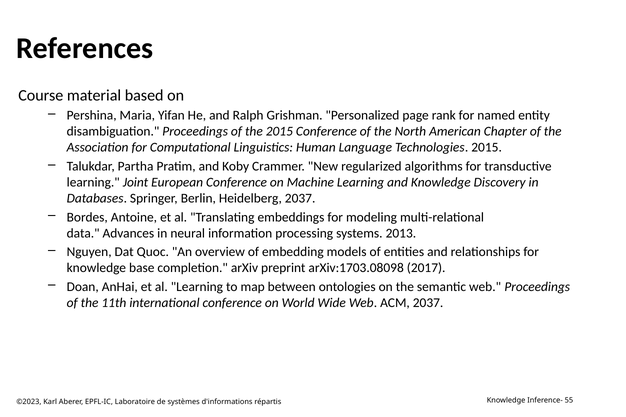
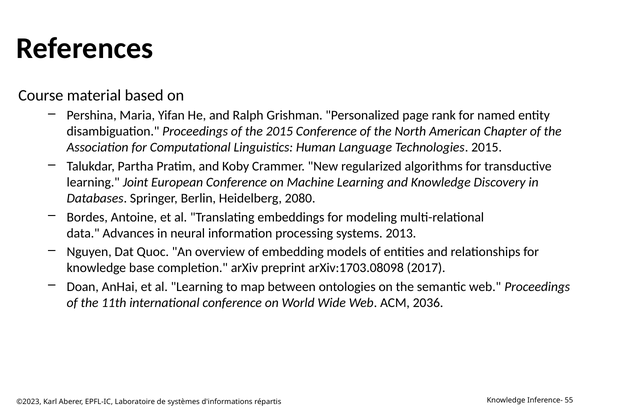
Heidelberg 2037: 2037 -> 2080 (300, 199)
ACM 2037: 2037 -> 2036 (428, 303)
